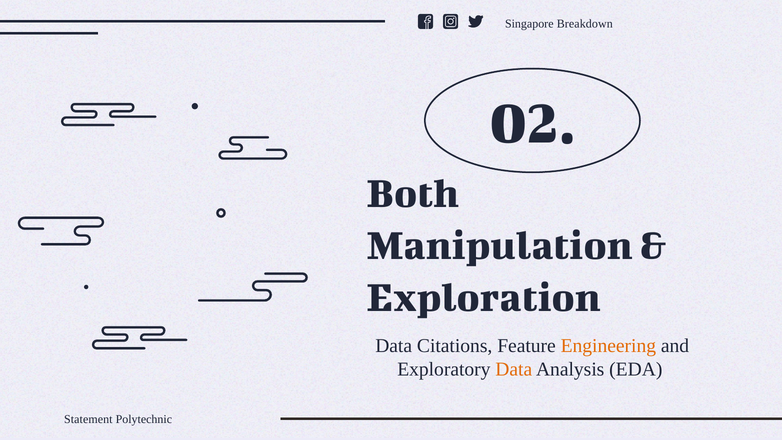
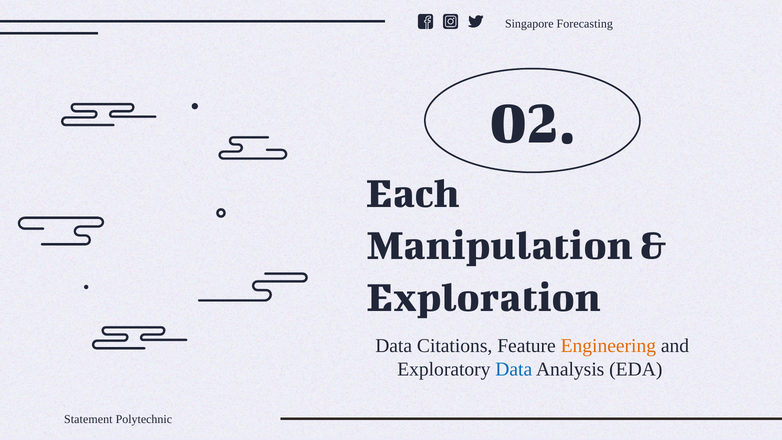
Breakdown: Breakdown -> Forecasting (585, 24)
Both: Both -> Each (413, 193)
Data colour: orange -> blue (514, 369)
